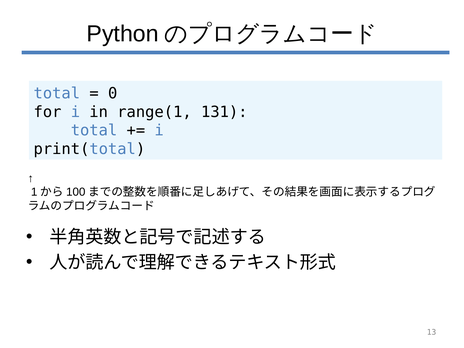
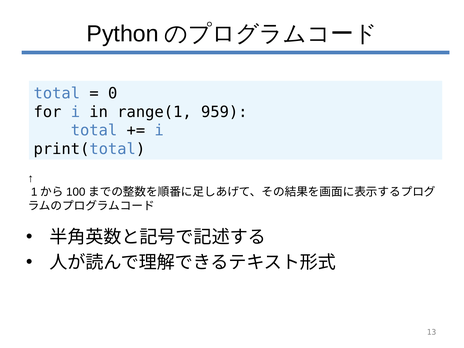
131: 131 -> 959 (224, 112)
